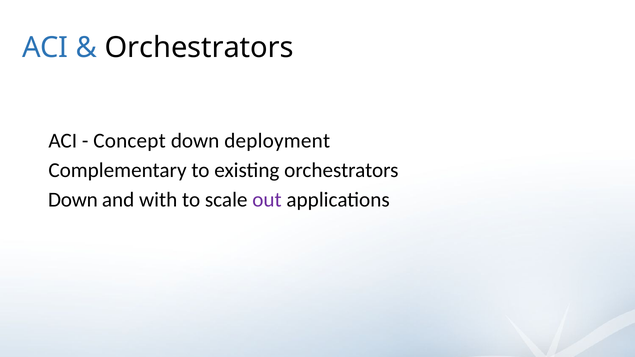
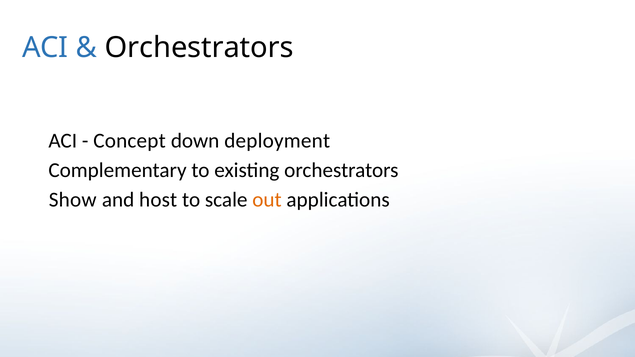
Down: Down -> Show (73, 200)
with: with -> host (158, 200)
out colour: purple -> orange (267, 200)
